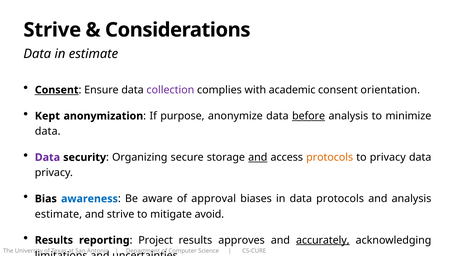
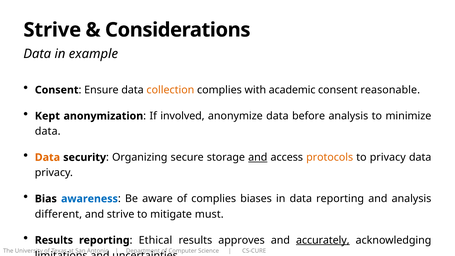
in estimate: estimate -> example (93, 54)
Consent underline: present -> none (57, 90)
collection colour: purple -> orange (170, 90)
orientation: orientation -> reasonable (390, 90)
purpose: purpose -> involved (182, 116)
before underline: present -> none (309, 116)
Data colour: purple -> orange (47, 157)
of approval: approval -> complies (214, 199)
data protocols: protocols -> reporting (340, 199)
estimate: estimate -> different (58, 214)
avoid: avoid -> must (209, 214)
Project: Project -> Ethical (156, 240)
